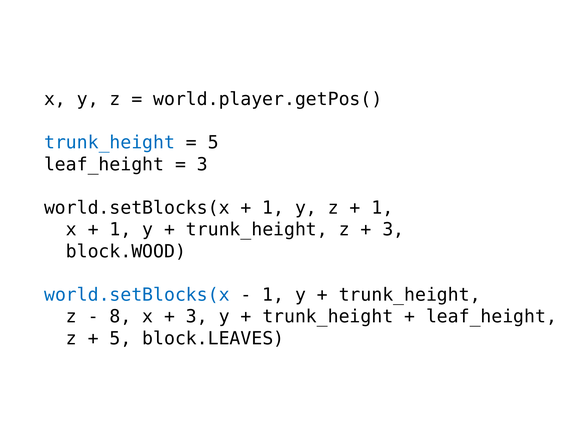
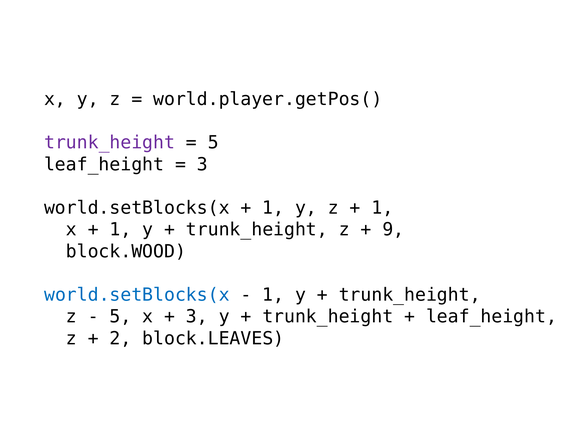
trunk_height colour: blue -> purple (110, 143)
3: 3 -> 9 (393, 230)
8: 8 -> 5 (120, 317)
5: 5 -> 2 (120, 338)
